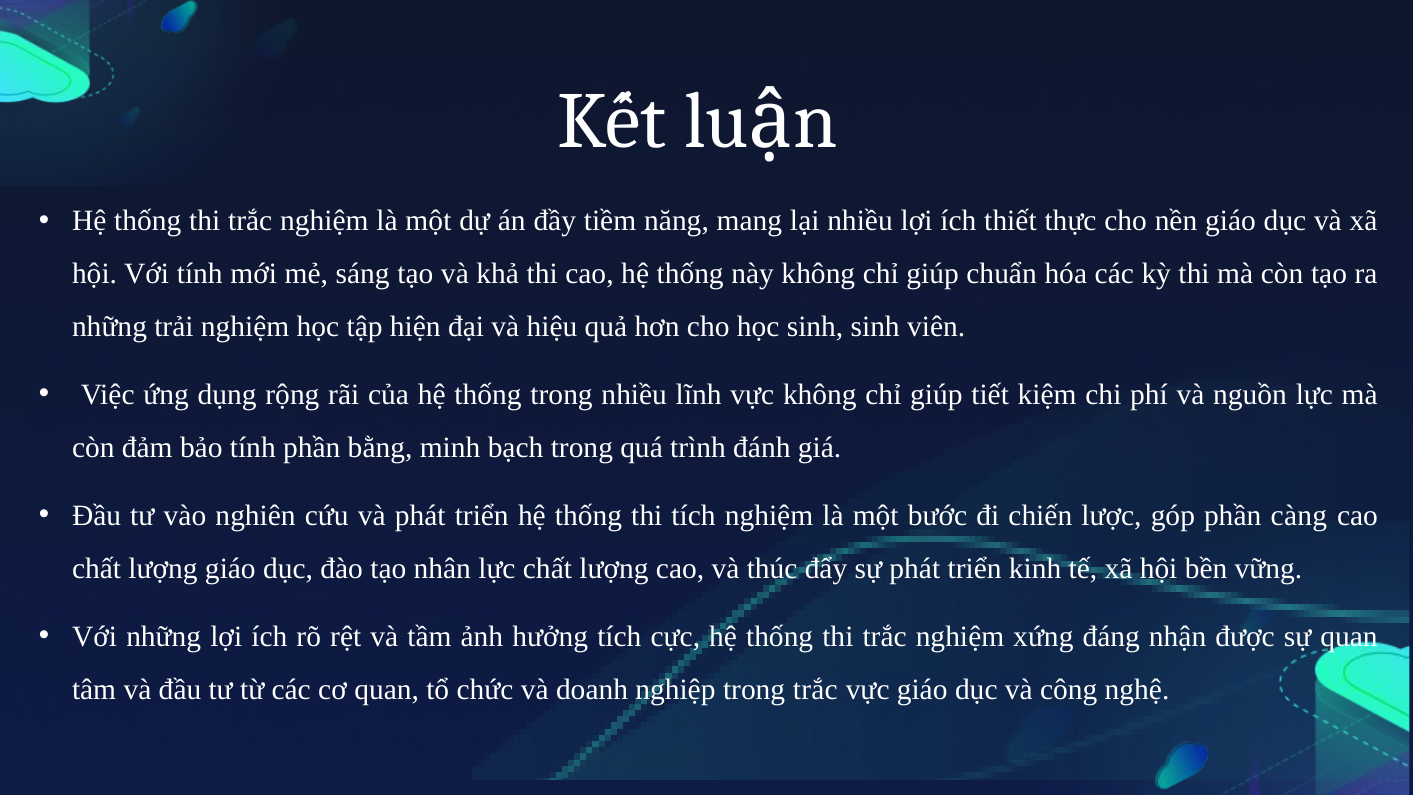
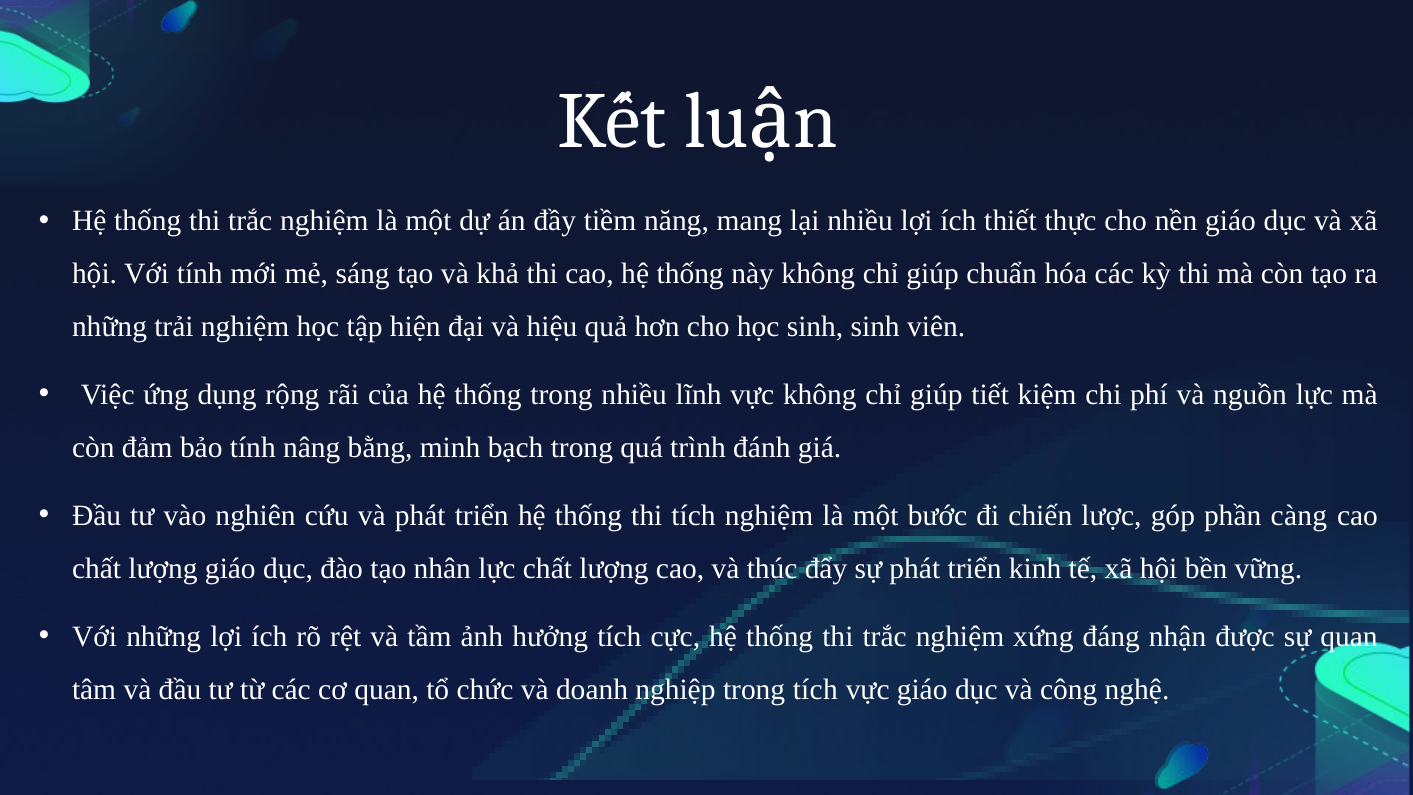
tính phần: phần -> nâng (312, 448)
trong trắc: trắc -> tích (815, 689)
